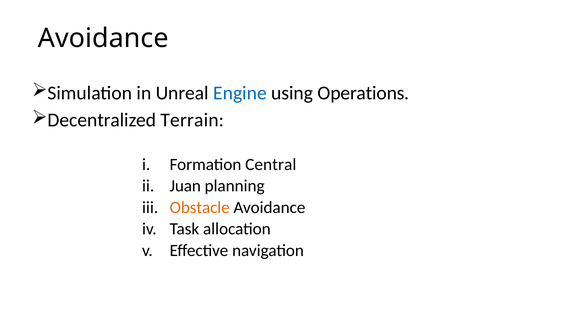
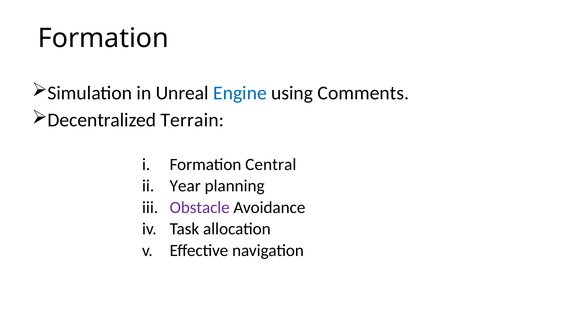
Avoidance: Avoidance -> Formation (103, 38)
Operations: Operations -> Comments (363, 93)
Juan: Juan -> Year (185, 186)
Obstacle colour: orange -> purple (200, 208)
